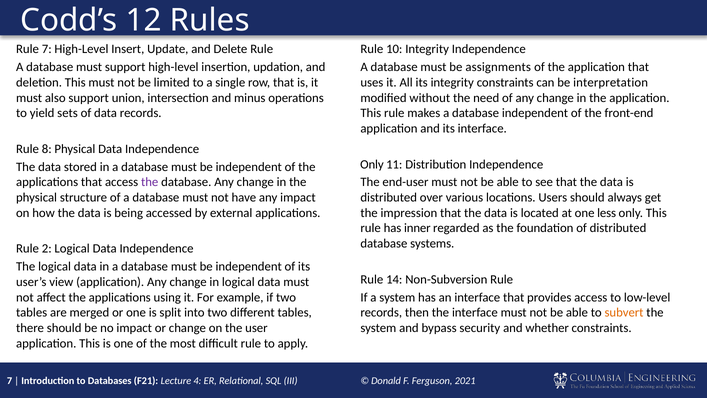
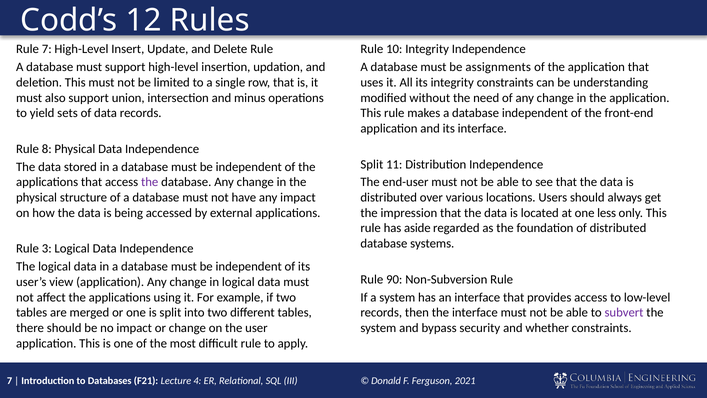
interpretation: interpretation -> understanding (611, 82)
Only: Only -> Split (372, 164)
inner: inner -> aside (417, 228)
2: 2 -> 3 (47, 249)
14: 14 -> 90 (394, 279)
subvert colour: orange -> purple (624, 312)
